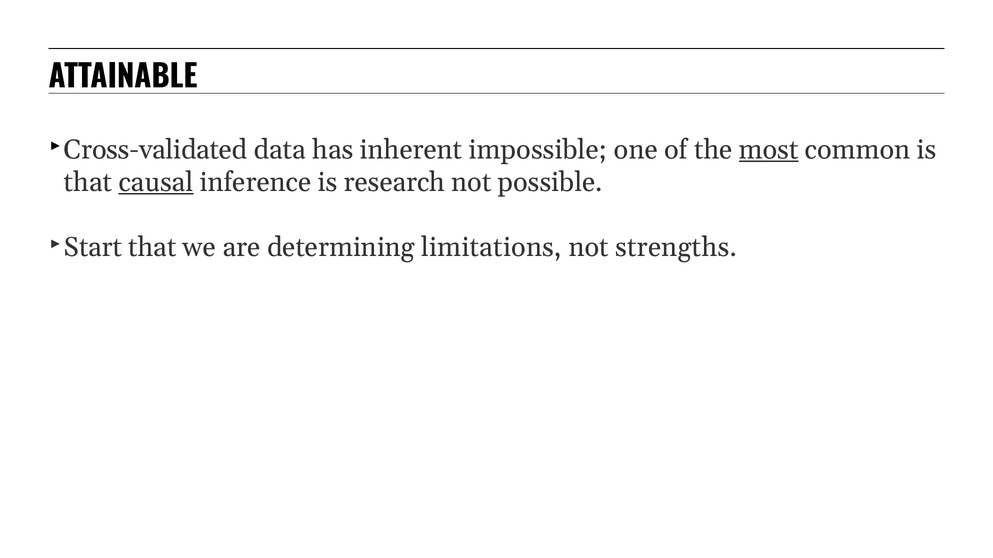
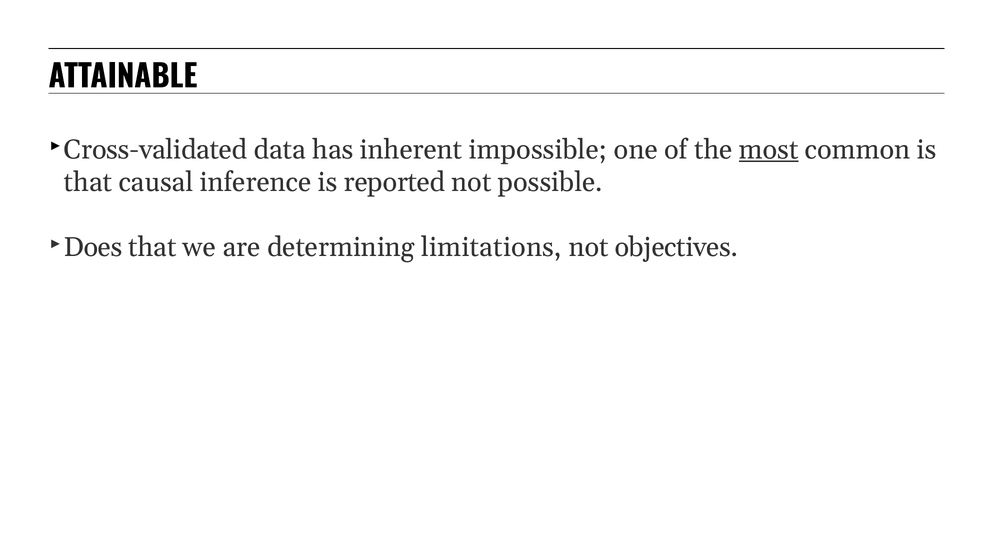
causal underline: present -> none (156, 182)
research: research -> reported (395, 182)
Start: Start -> Does (93, 247)
strengths: strengths -> objectives (676, 247)
